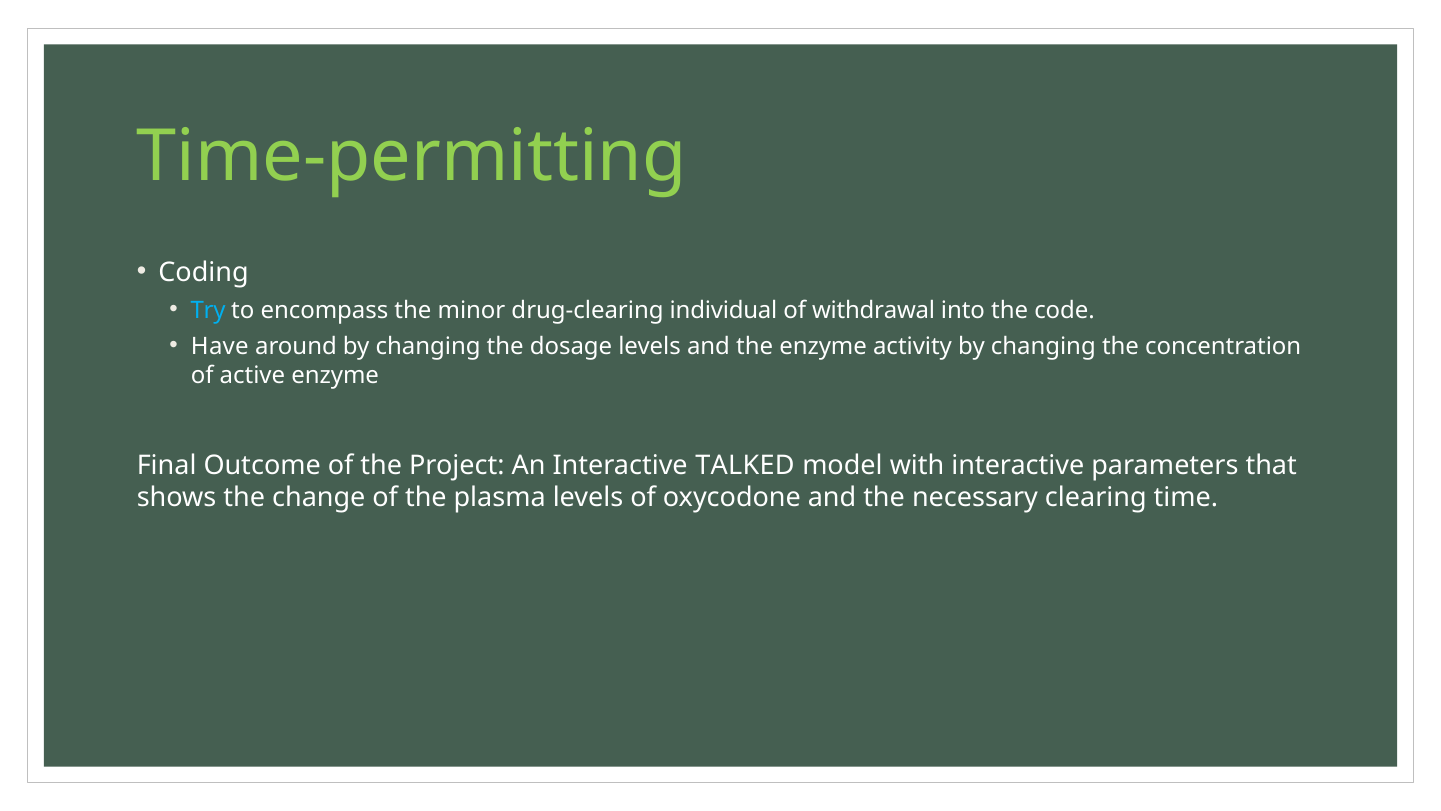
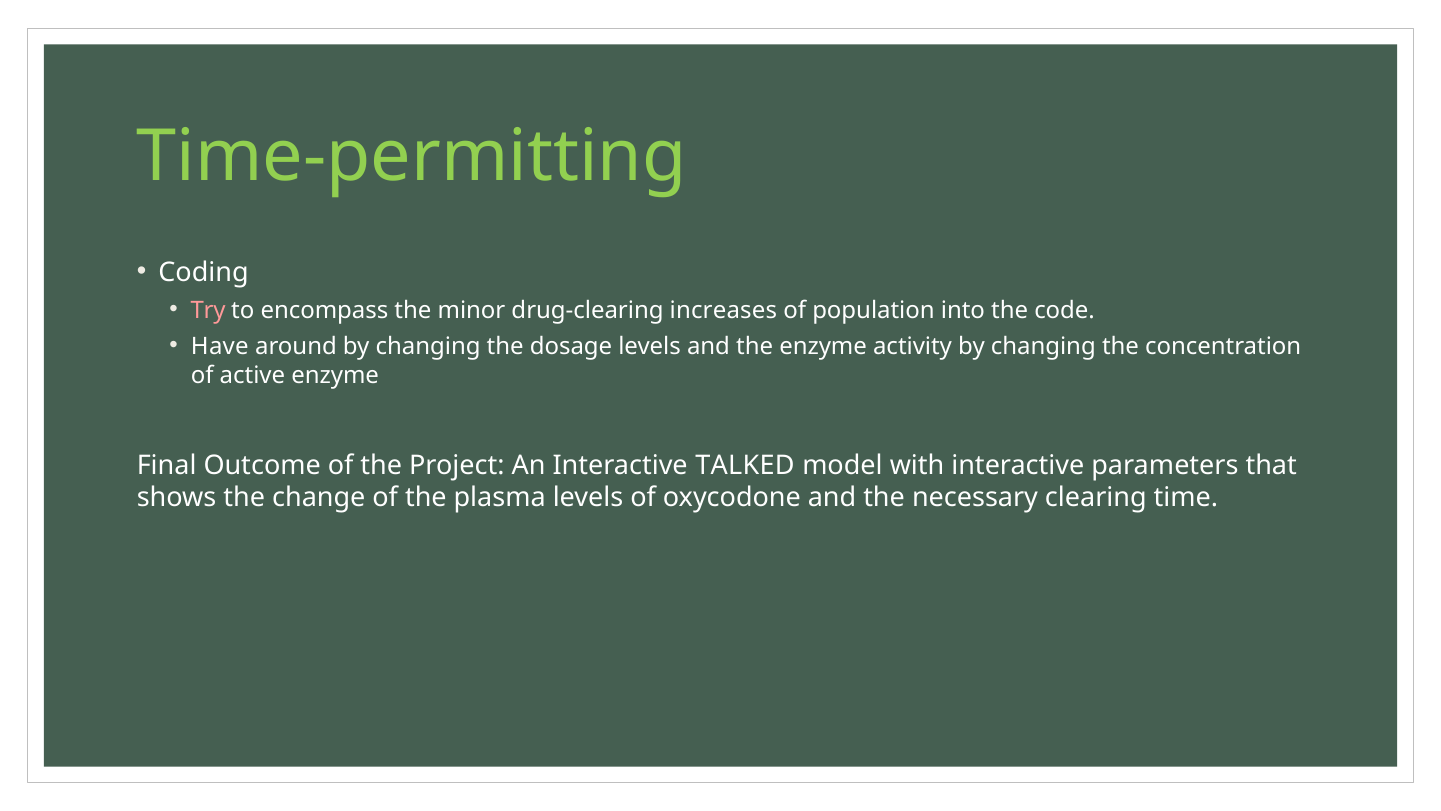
Try colour: light blue -> pink (208, 310)
individual: individual -> increases (723, 310)
withdrawal: withdrawal -> population (873, 310)
